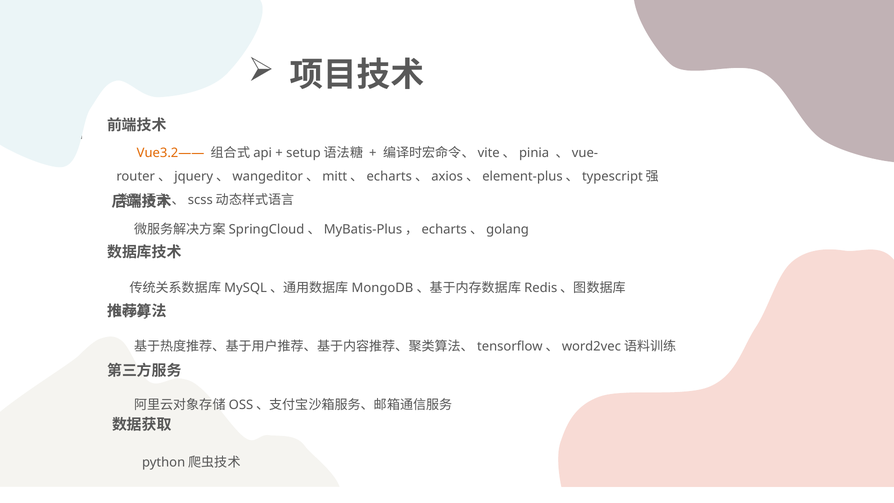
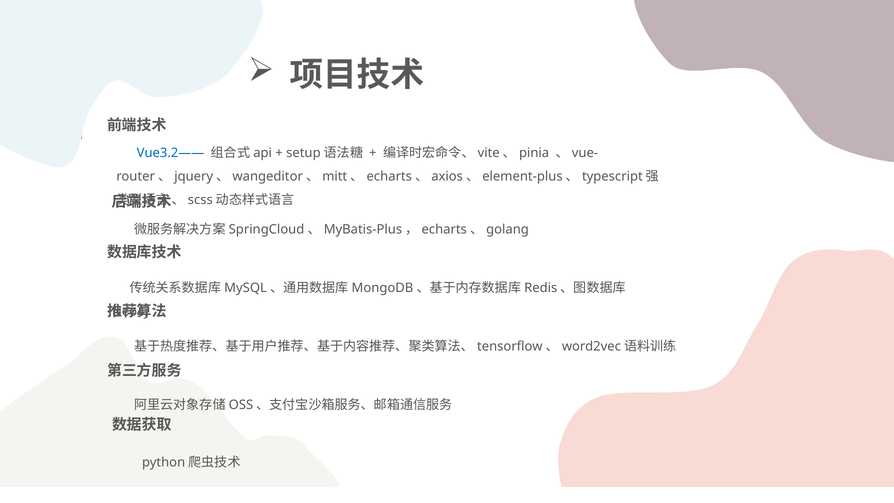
Vue3.2—— colour: orange -> blue (171, 153)
